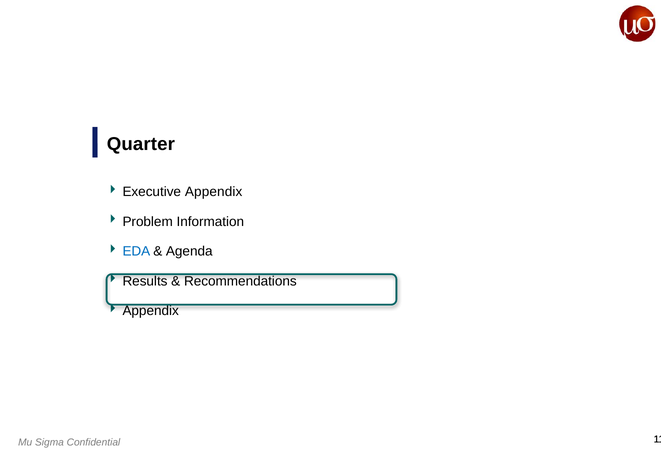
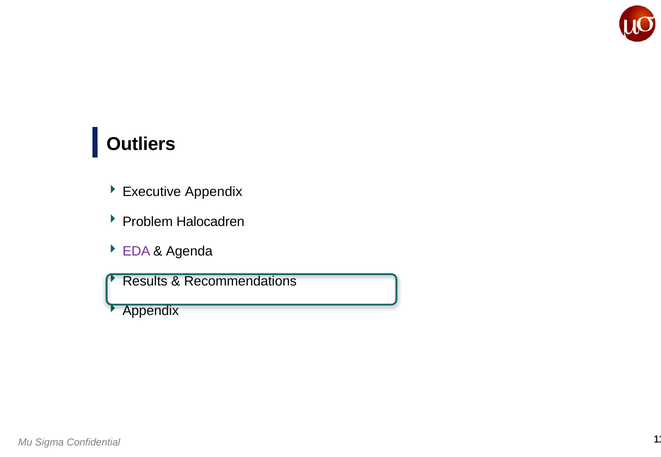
Quarter: Quarter -> Outliers (141, 144)
Information: Information -> Halocadren (210, 222)
EDA colour: blue -> purple (136, 252)
